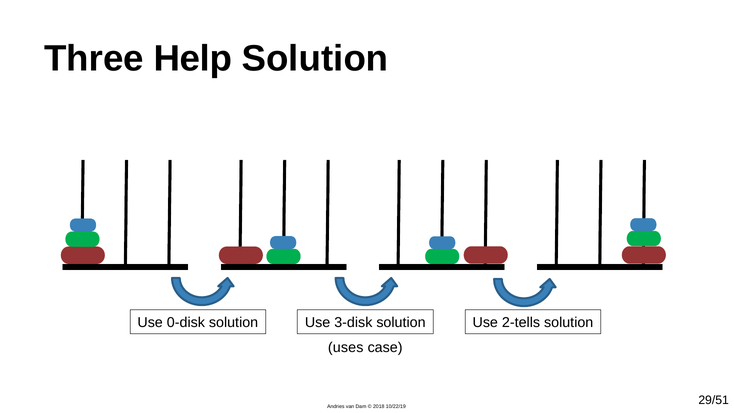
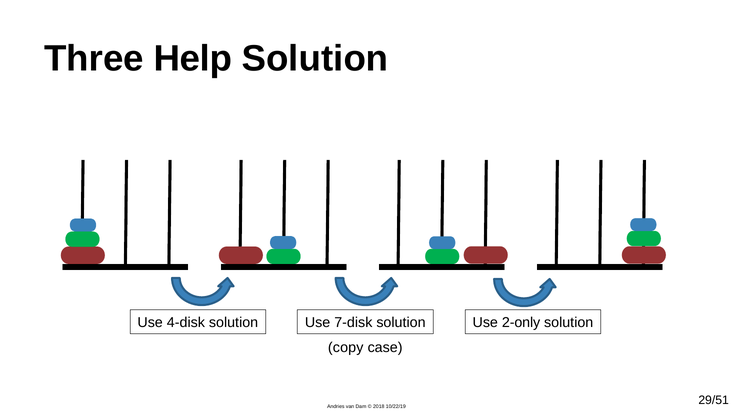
0-disk: 0-disk -> 4-disk (186, 323)
3-disk: 3-disk -> 7-disk (353, 323)
2-tells: 2-tells -> 2-only (521, 323)
uses: uses -> copy (346, 347)
